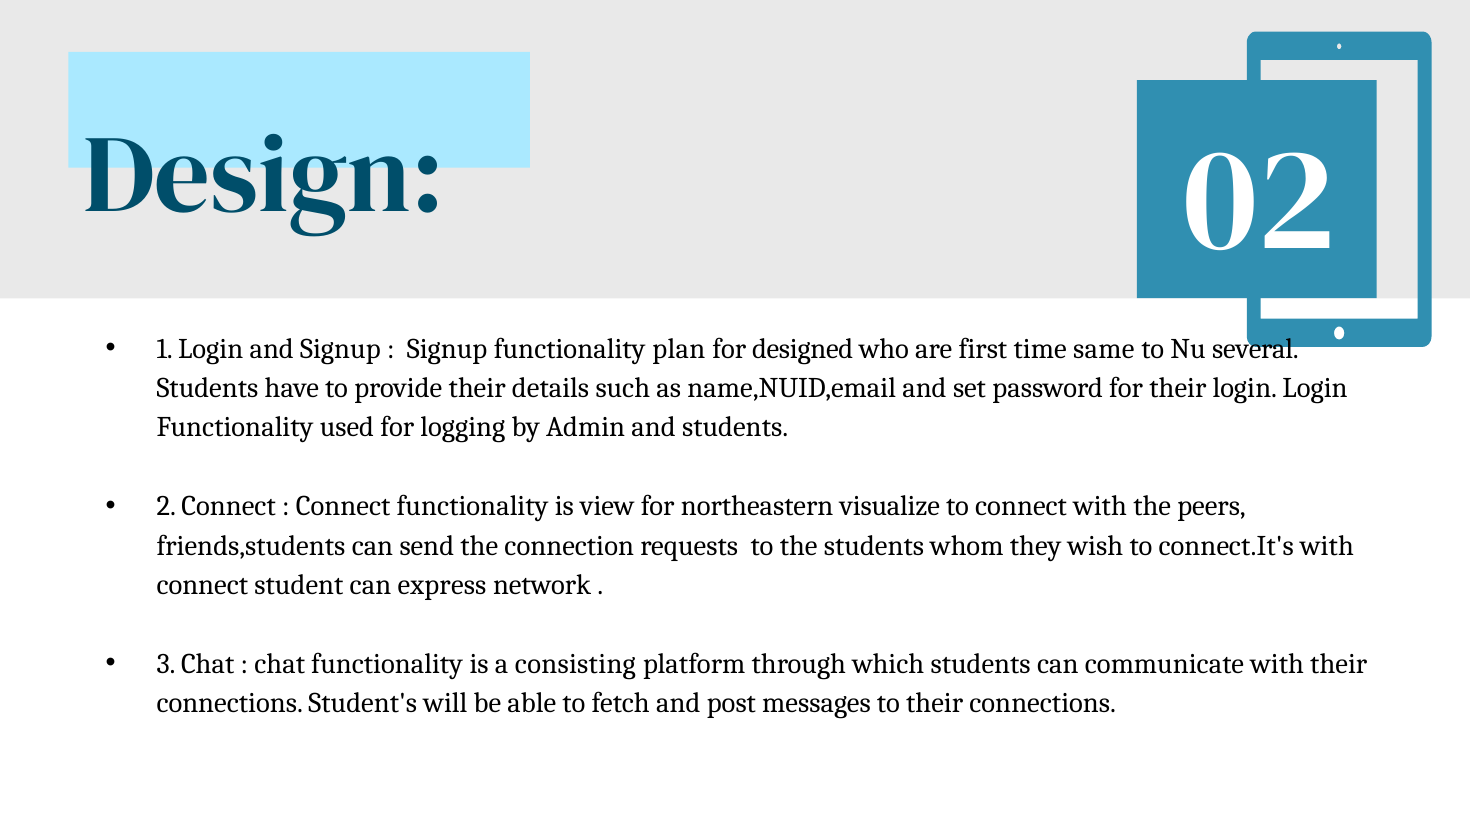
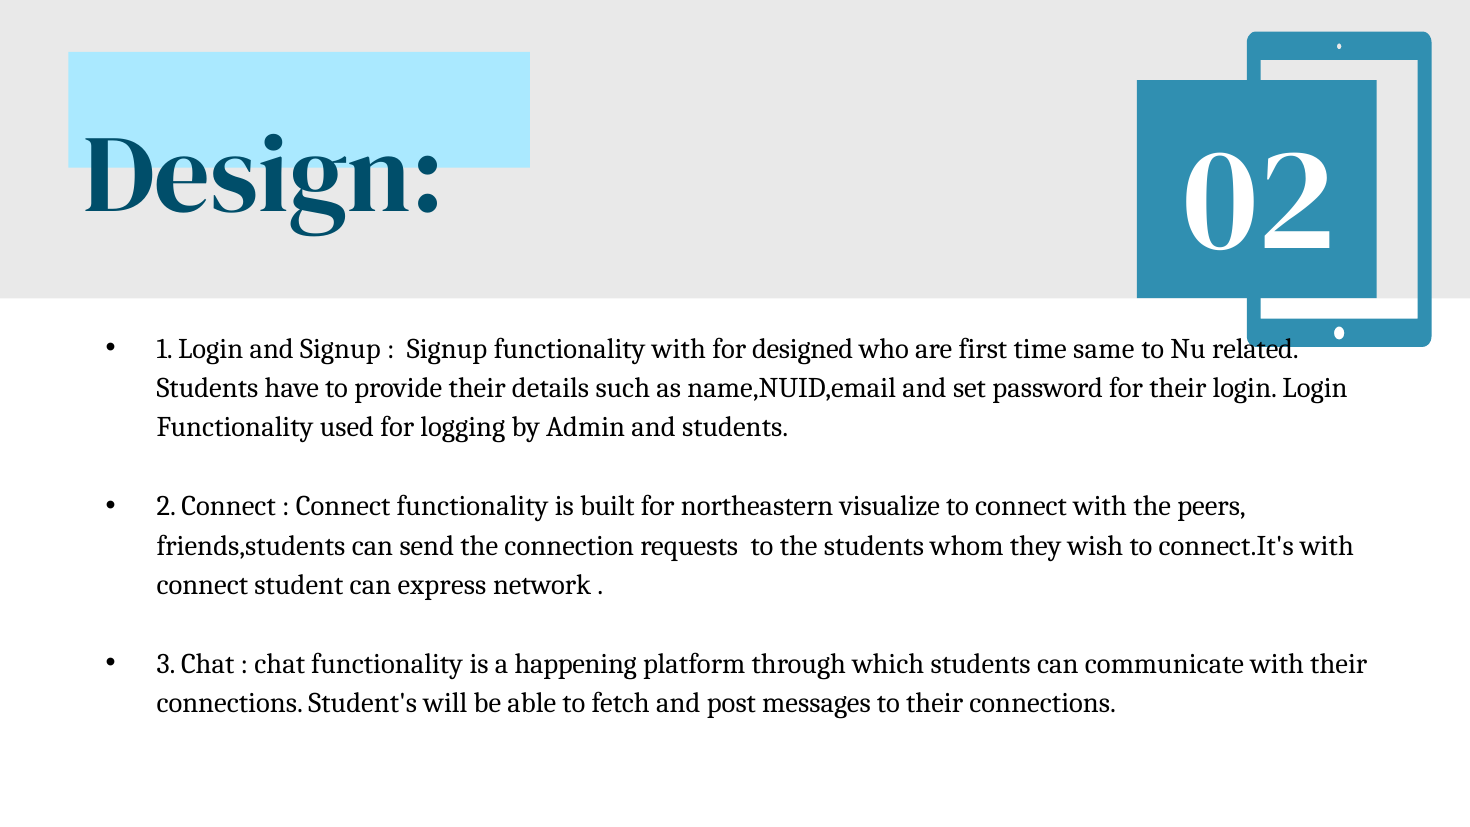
functionality plan: plan -> with (679, 349)
several: several -> related (1256, 349)
view: view -> built (607, 506)
consisting: consisting -> happening (576, 664)
